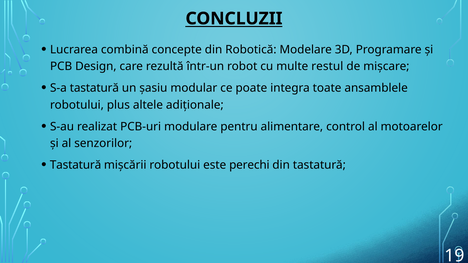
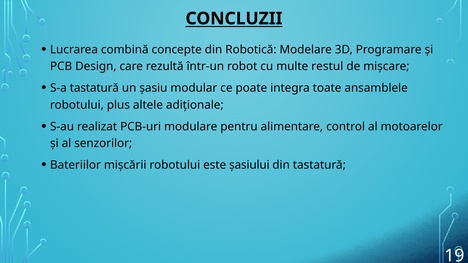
Tastatură: Tastatură -> Bateriilor (75, 165)
perechi: perechi -> șasiului (249, 165)
